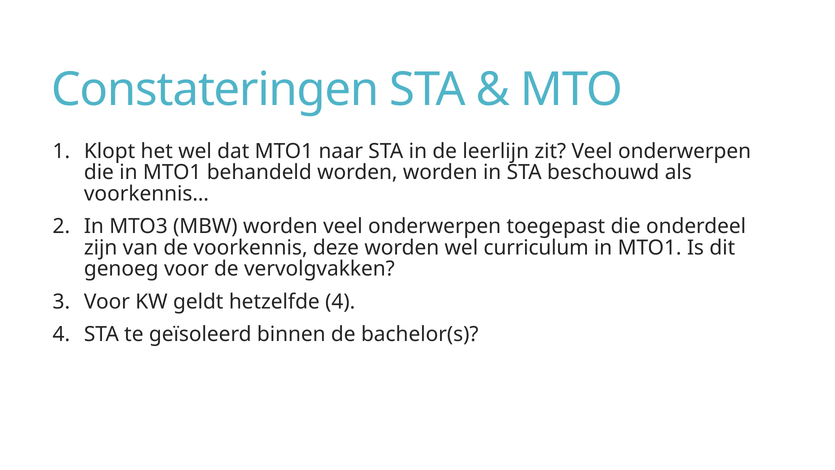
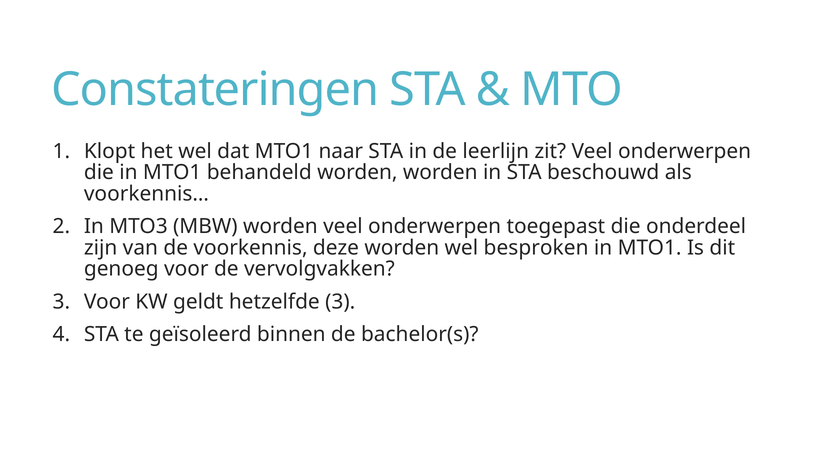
curriculum: curriculum -> besproken (536, 248)
hetzelfde 4: 4 -> 3 (340, 301)
